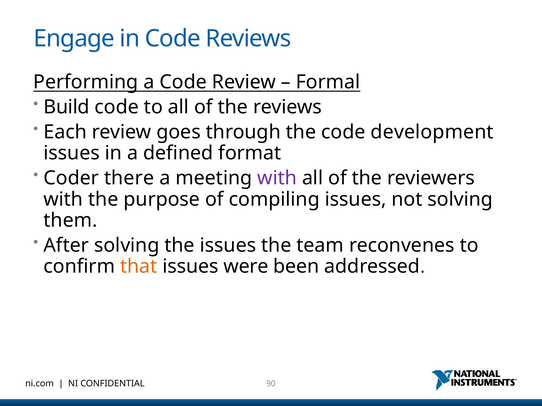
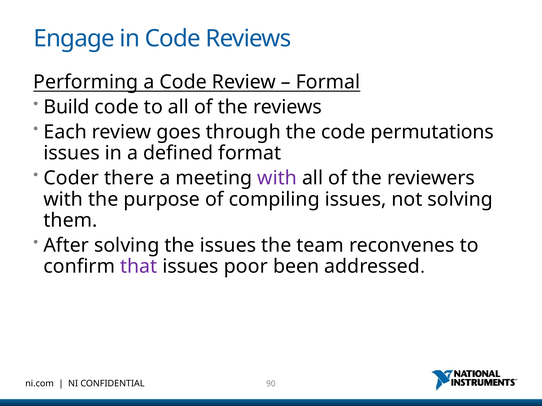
development: development -> permutations (432, 132)
that colour: orange -> purple (139, 267)
were: were -> poor (246, 267)
